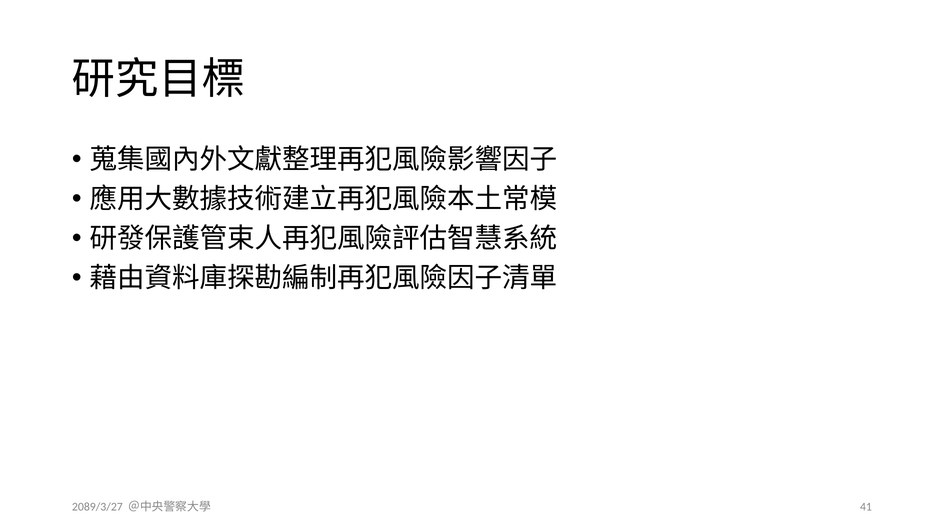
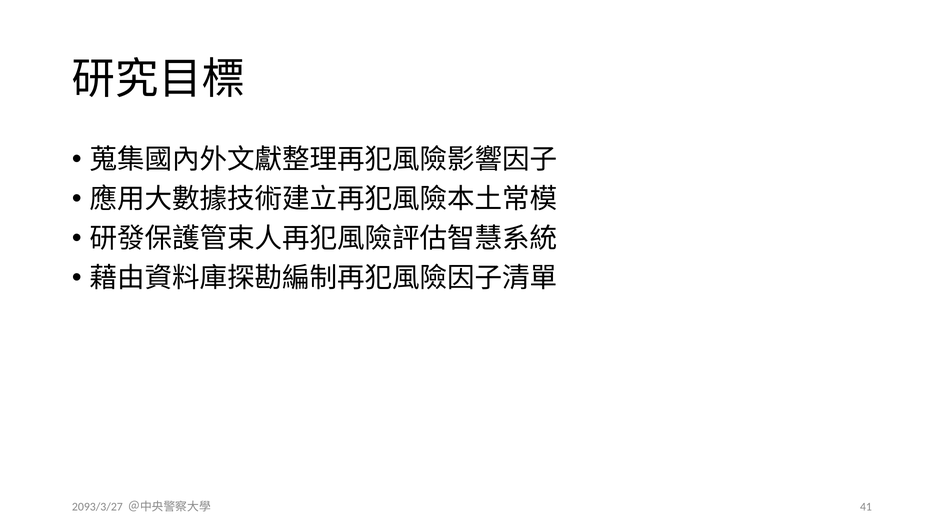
2089/3/27: 2089/3/27 -> 2093/3/27 (97, 507)
